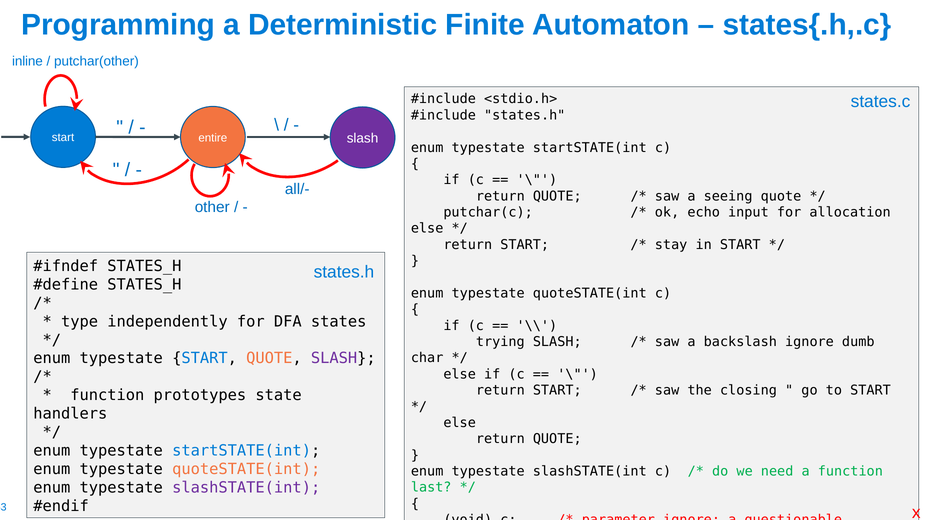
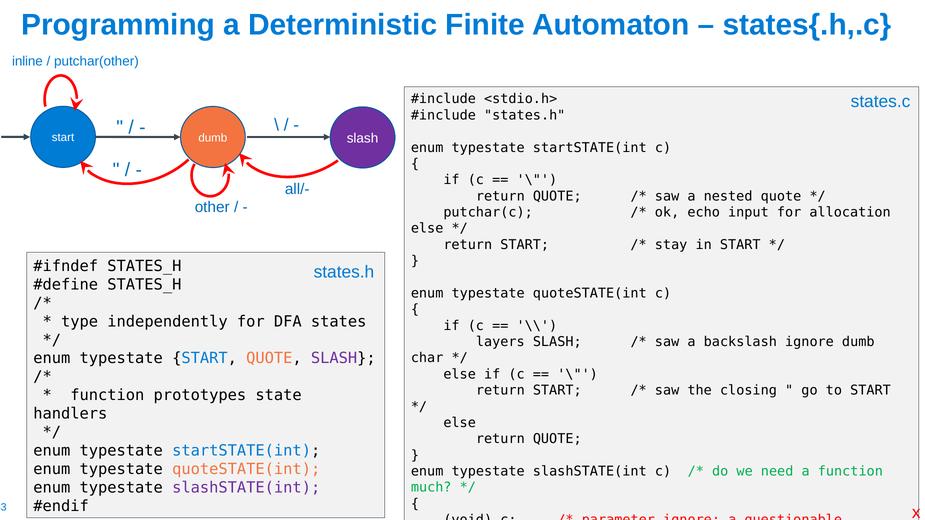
start entire: entire -> dumb (213, 138)
seeing: seeing -> nested (728, 196)
trying: trying -> layers (500, 342)
last: last -> much (431, 488)
